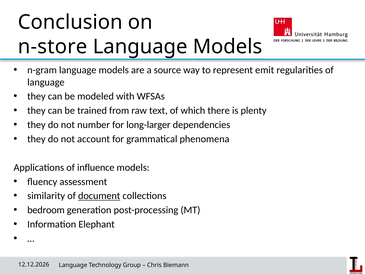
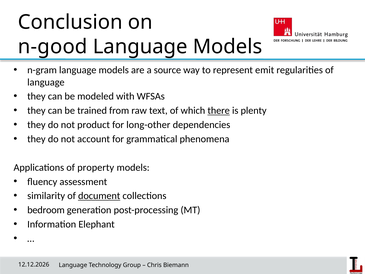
n-store: n-store -> n-good (53, 47)
there underline: none -> present (219, 111)
number: number -> product (94, 125)
long-larger: long-larger -> long-other (148, 125)
influence: influence -> property (96, 167)
